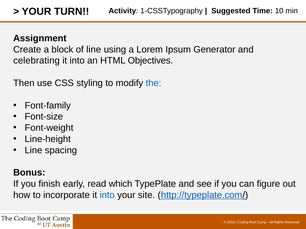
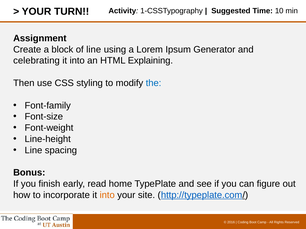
Objectives: Objectives -> Explaining (150, 61)
which: which -> home (120, 184)
into colour: blue -> orange (107, 195)
